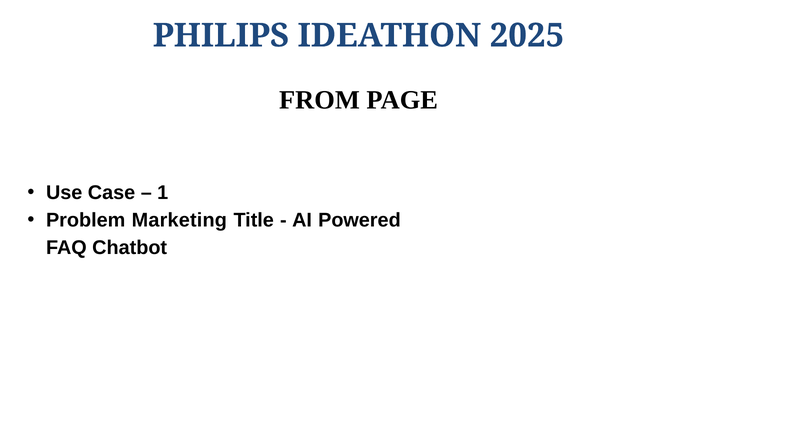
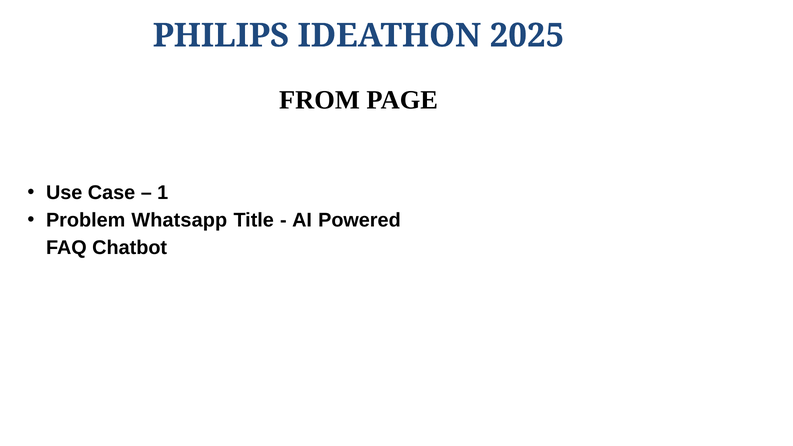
Marketing: Marketing -> Whatsapp (179, 220)
